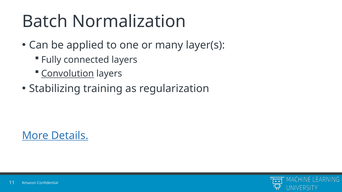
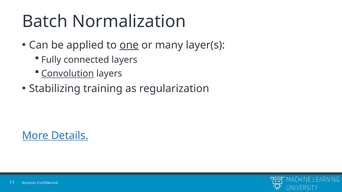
one underline: none -> present (129, 45)
